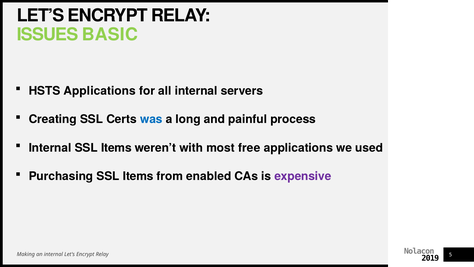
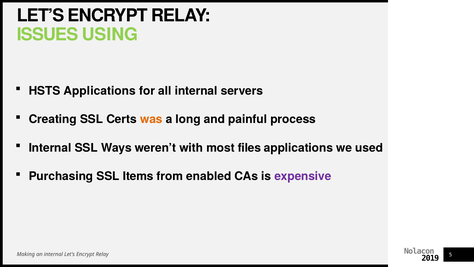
BASIC: BASIC -> USING (110, 35)
was colour: blue -> orange (151, 119)
Internal SSL Items: Items -> Ways (116, 148)
free: free -> files (249, 148)
